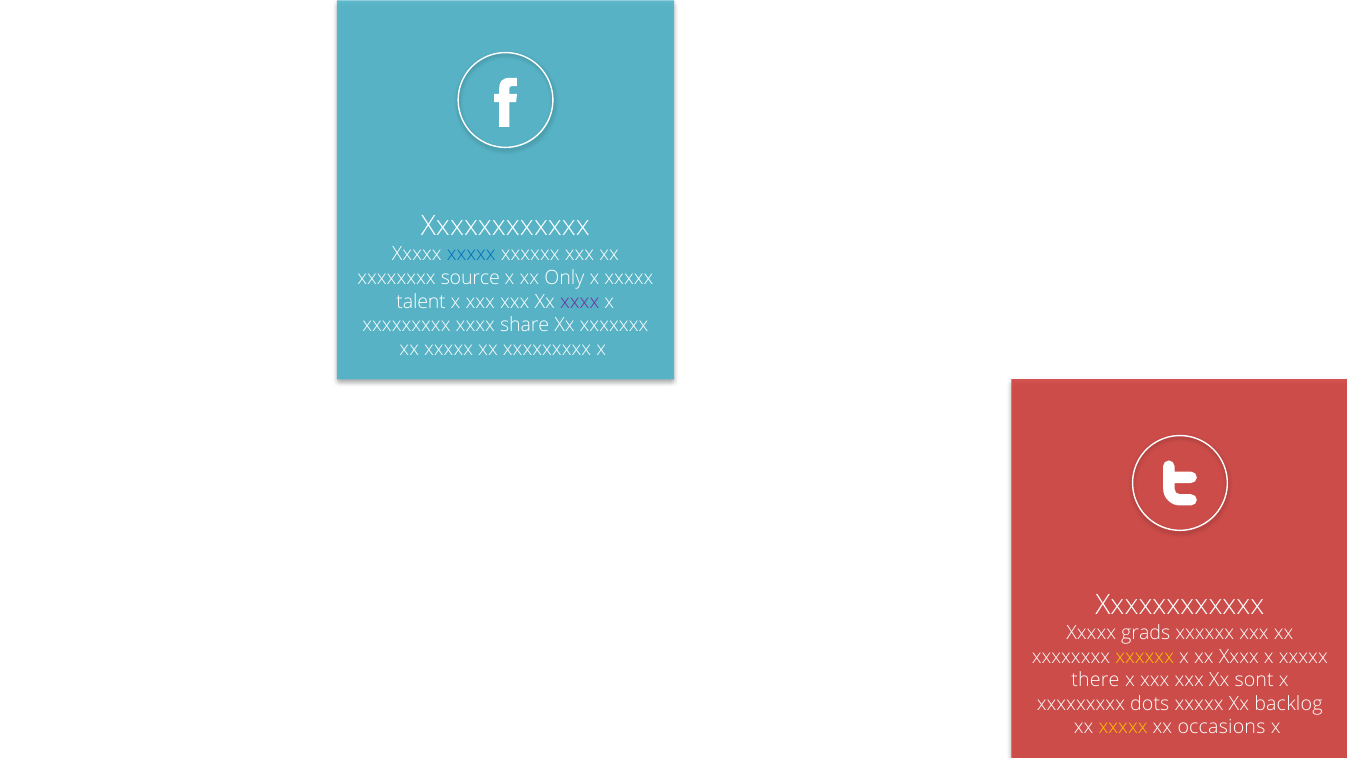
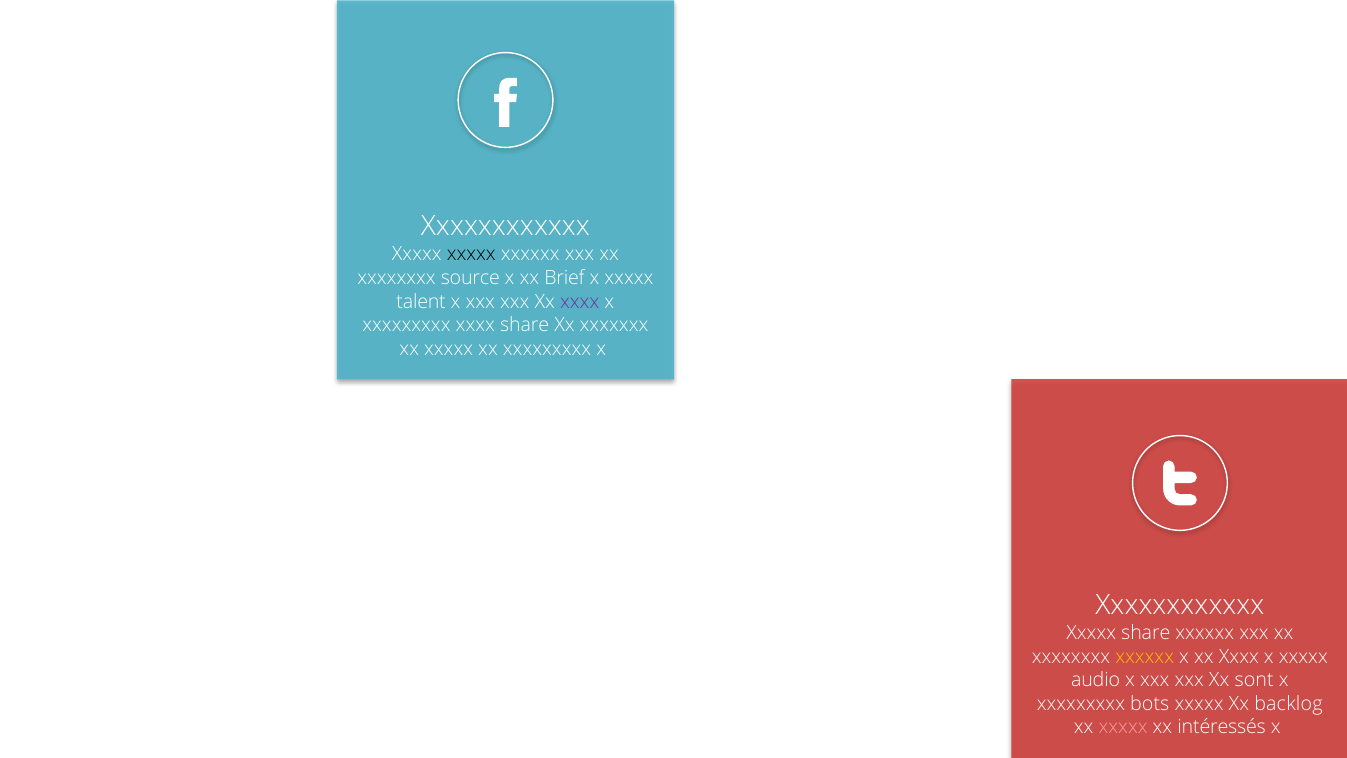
xxxxx colour: blue -> black (471, 254)
Only: Only -> Brief (564, 278)
Xxxxx grads: grads -> share (1146, 633)
there: there -> audio (1096, 680)
dots: dots -> bots (1150, 703)
xxxxx colour: yellow -> pink (1123, 727)
occasions: occasions -> intéressés (1222, 727)
